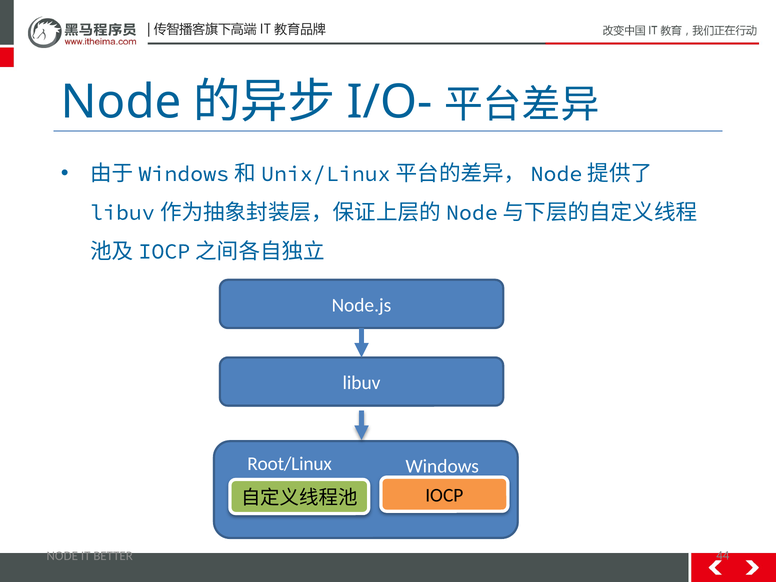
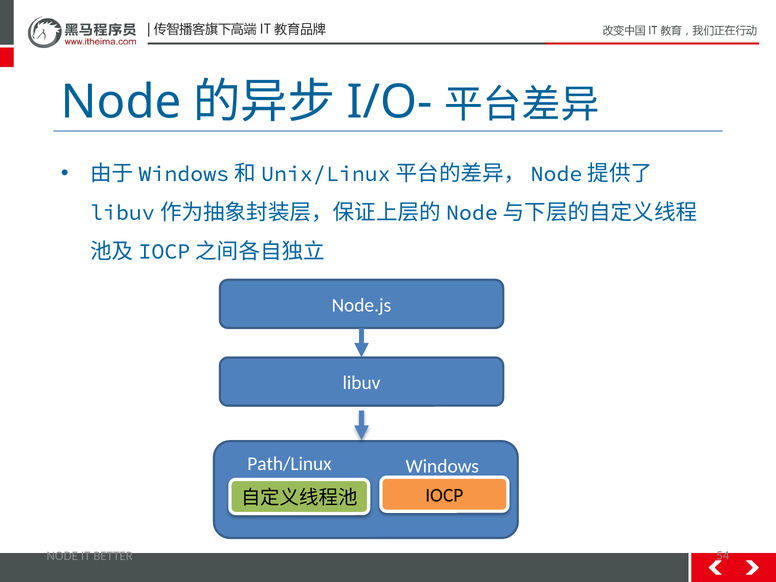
Root/Linux: Root/Linux -> Path/Linux (289, 464)
44: 44 -> 54 (723, 556)
